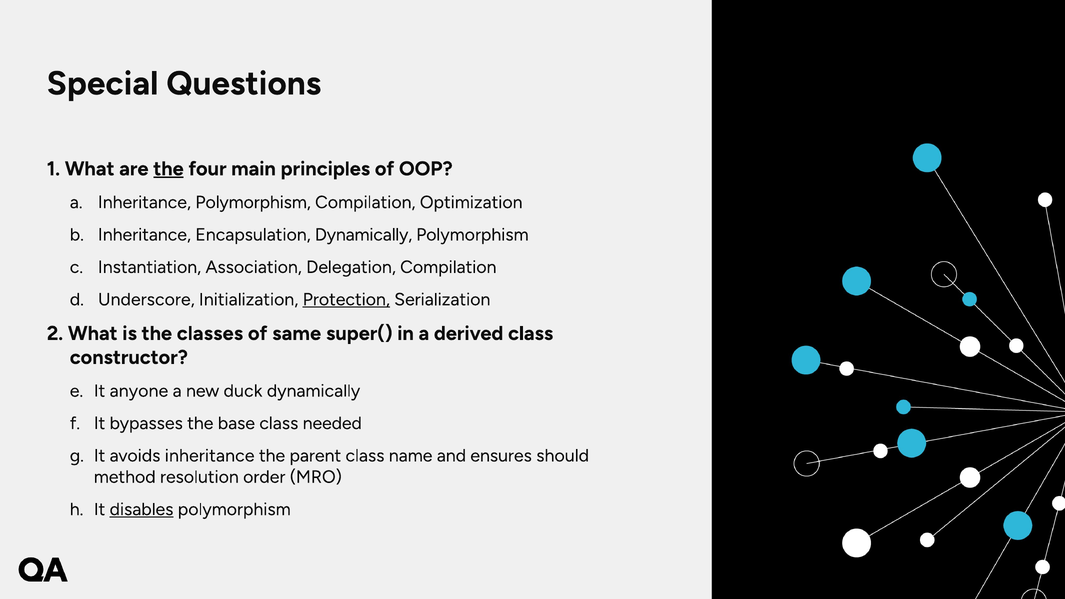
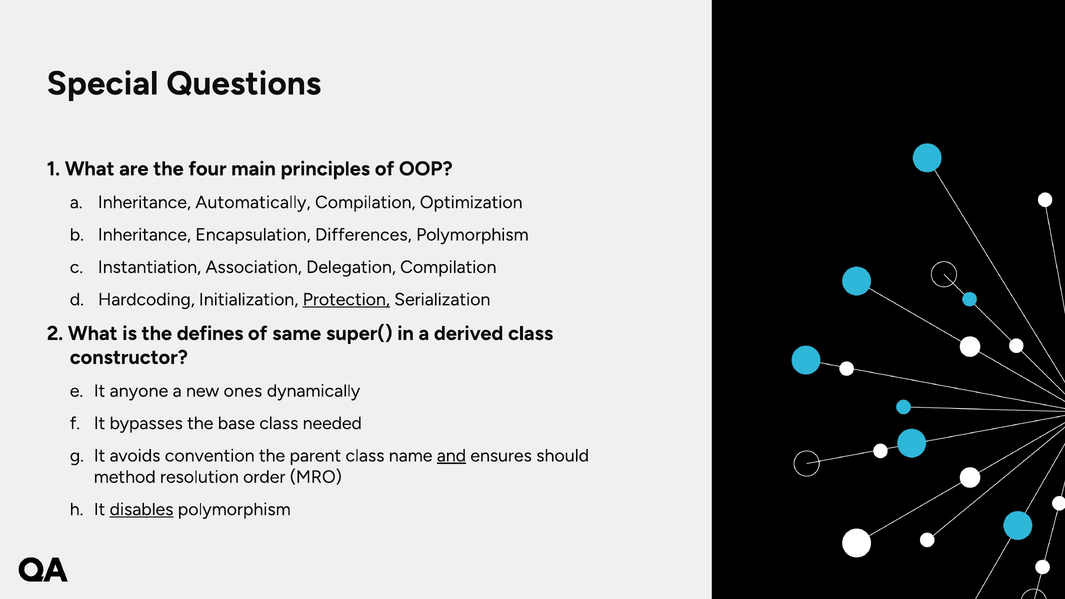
the underline: present -> none (168, 169)
Inheritance Polymorphism: Polymorphism -> Automatically (253, 202)
Encapsulation Dynamically: Dynamically -> Differences (363, 235)
Underscore: Underscore -> Hardcoding (146, 299)
classes: classes -> defines (210, 333)
duck: duck -> ones (243, 391)
avoids inheritance: inheritance -> convention (210, 456)
and underline: none -> present (451, 456)
